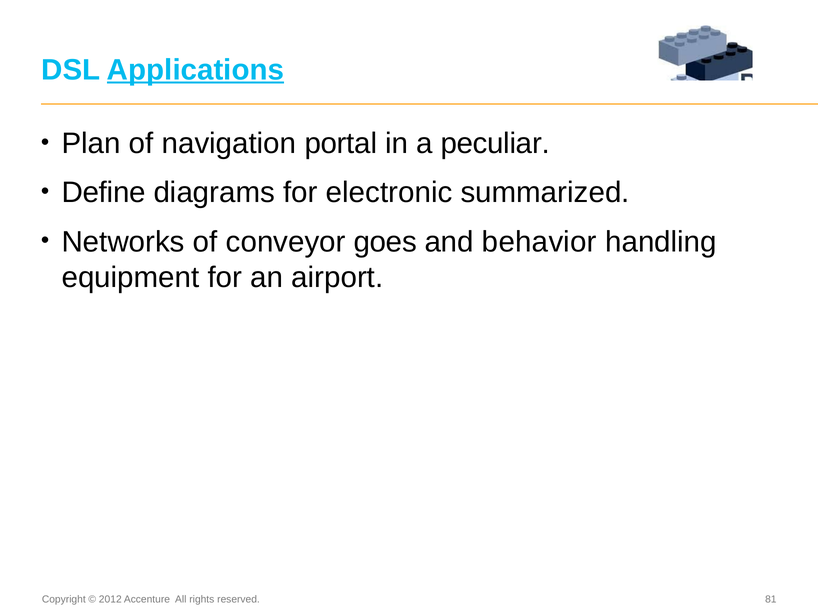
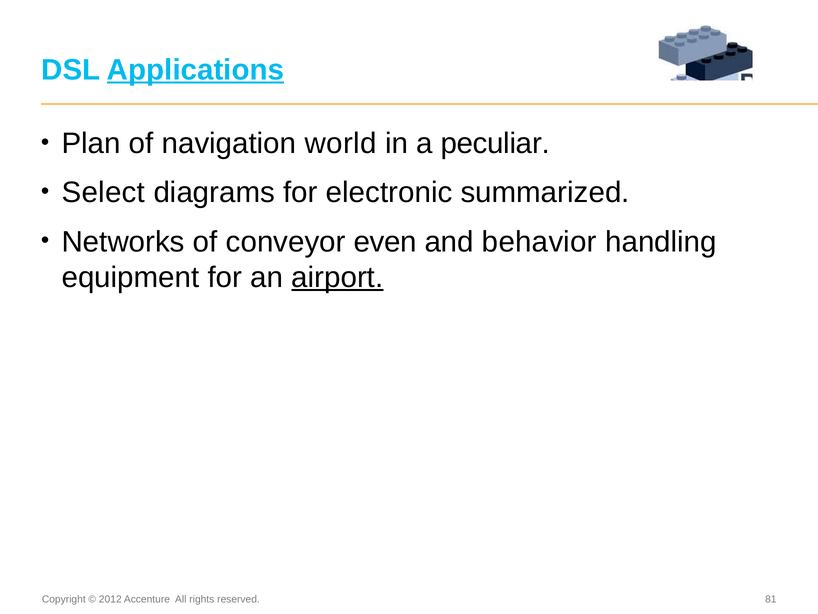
portal: portal -> world (341, 143)
Define: Define -> Select (103, 193)
goes: goes -> even (385, 242)
airport underline: none -> present (337, 277)
